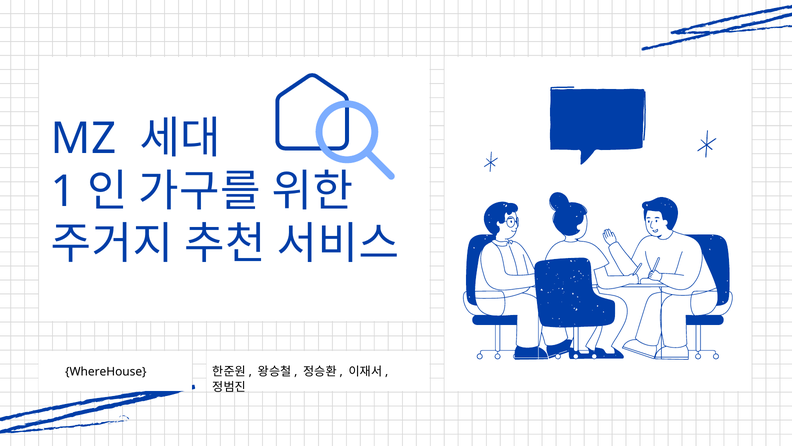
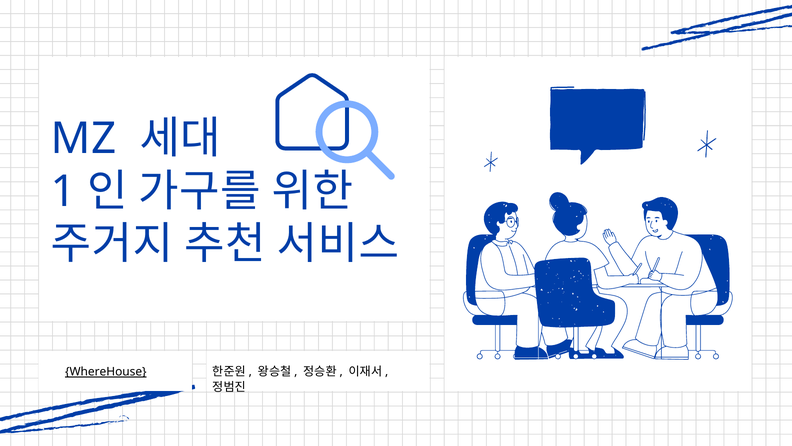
WhereHouse underline: none -> present (106, 372)
